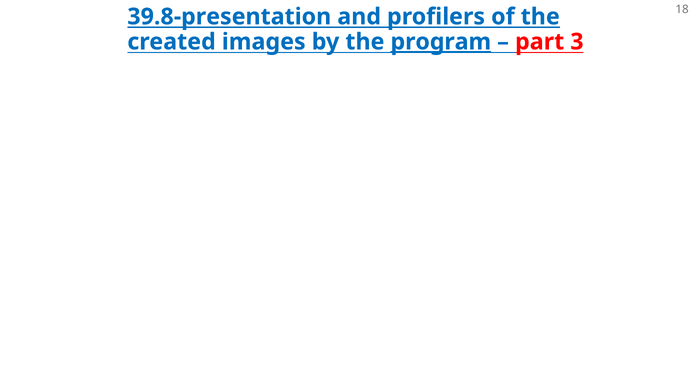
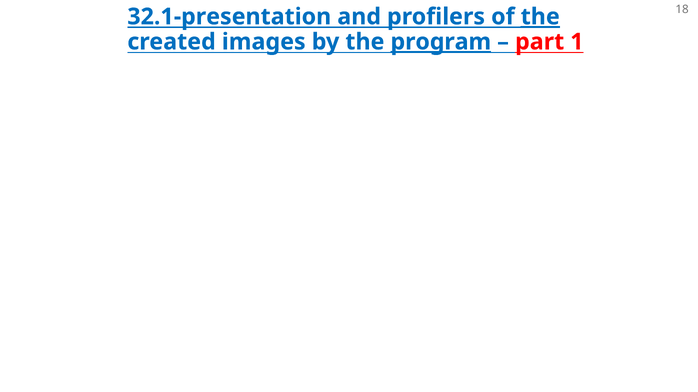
39.8-presentation: 39.8-presentation -> 32.1-presentation (229, 17)
the underline: none -> present (540, 17)
3: 3 -> 1 (577, 42)
